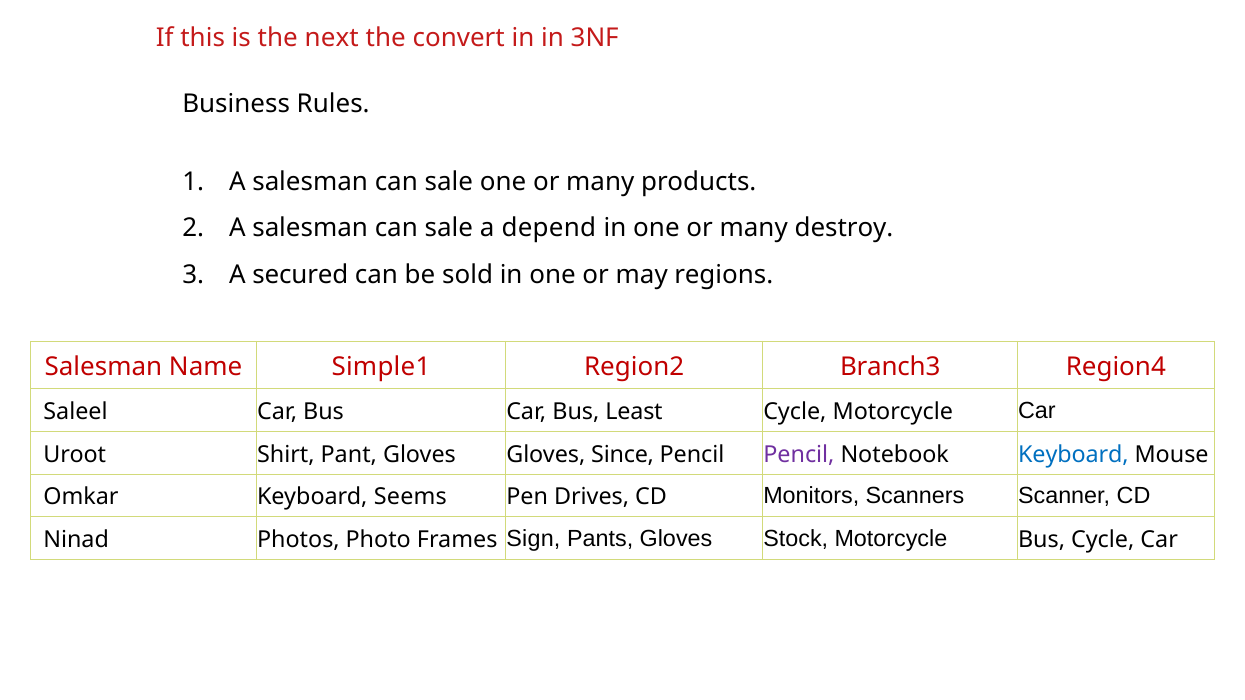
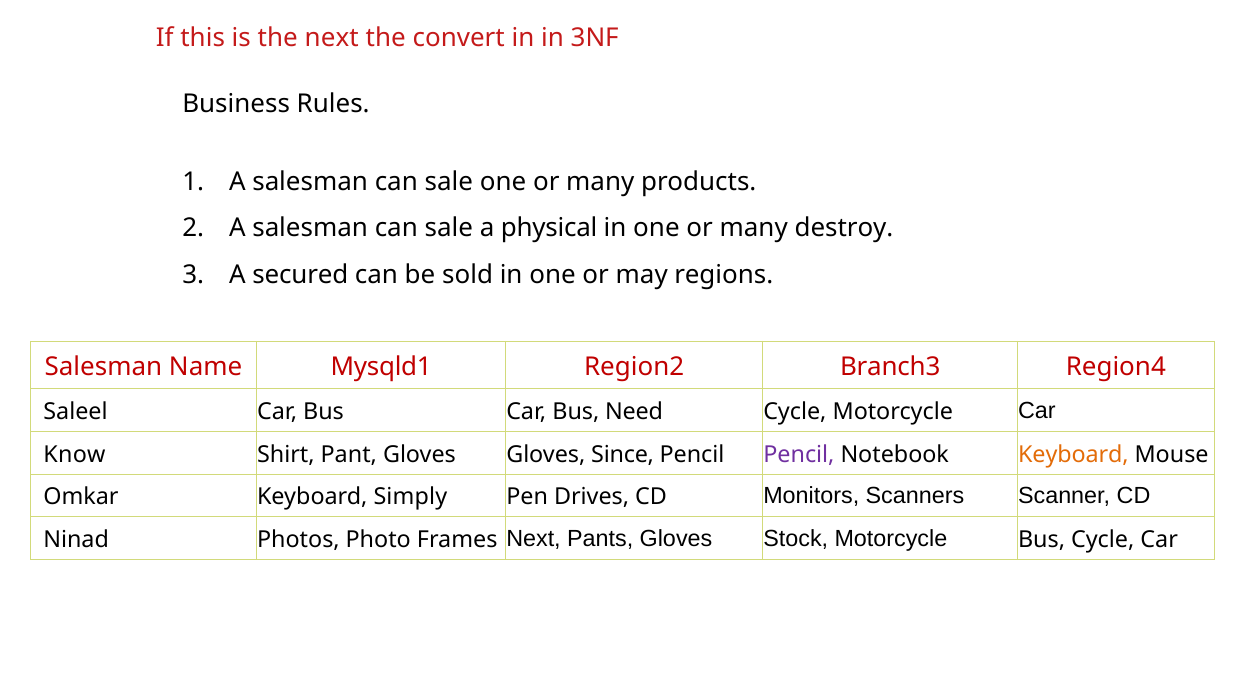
depend: depend -> physical (549, 228)
Simple1: Simple1 -> Mysqld1 (381, 367)
Least: Least -> Need (634, 412)
Uroot: Uroot -> Know (74, 455)
Keyboard colour: blue -> orange (1073, 455)
Seems: Seems -> Simply (410, 497)
Frames Sign: Sign -> Next (534, 539)
